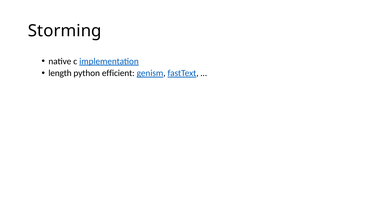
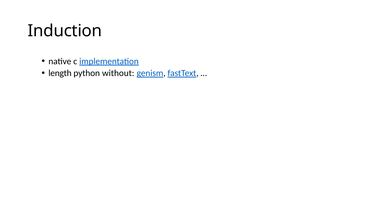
Storming: Storming -> Induction (65, 31)
efficient: efficient -> without (118, 73)
